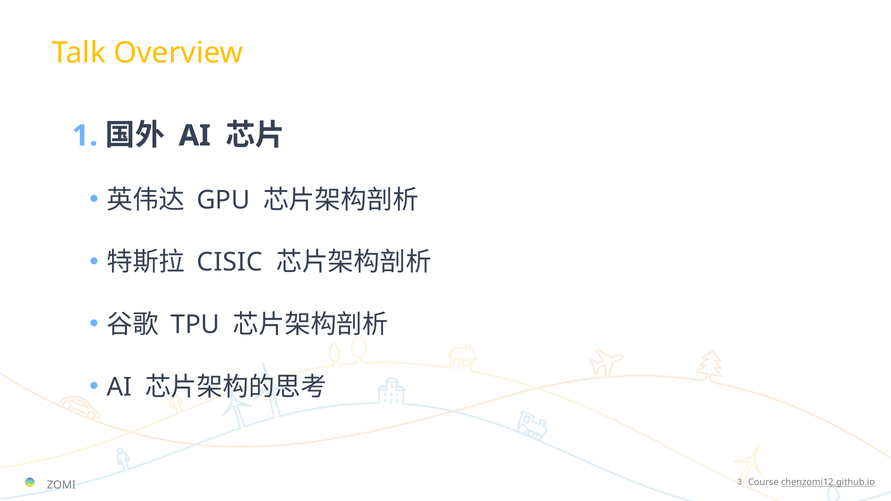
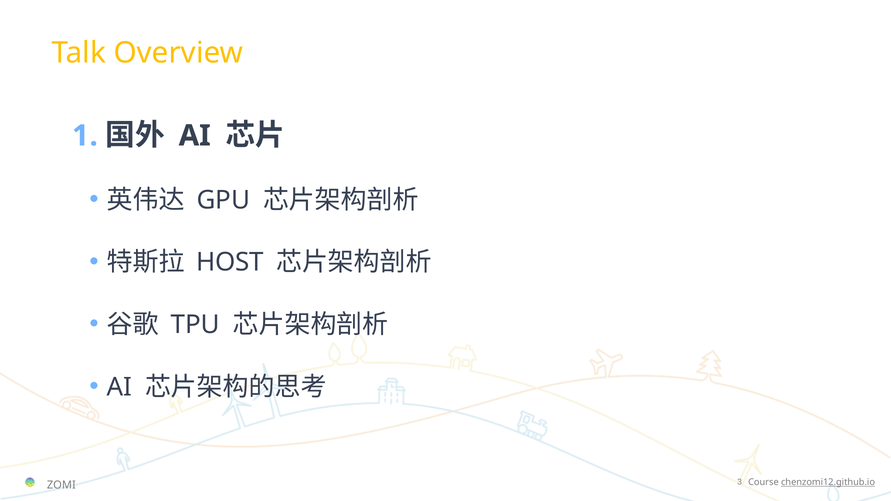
CISIC: CISIC -> HOST (230, 262)
